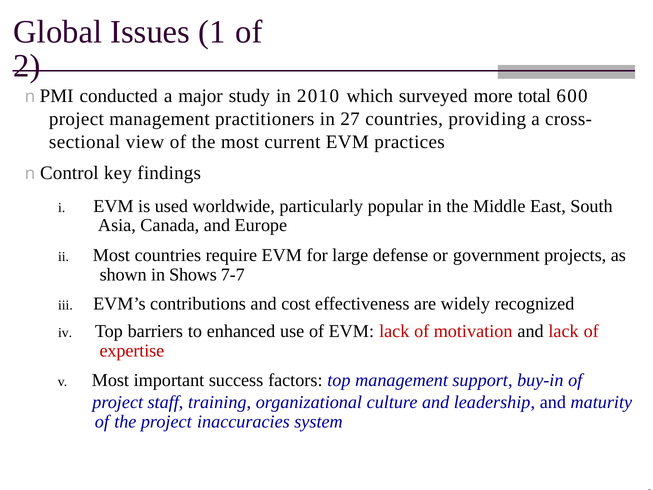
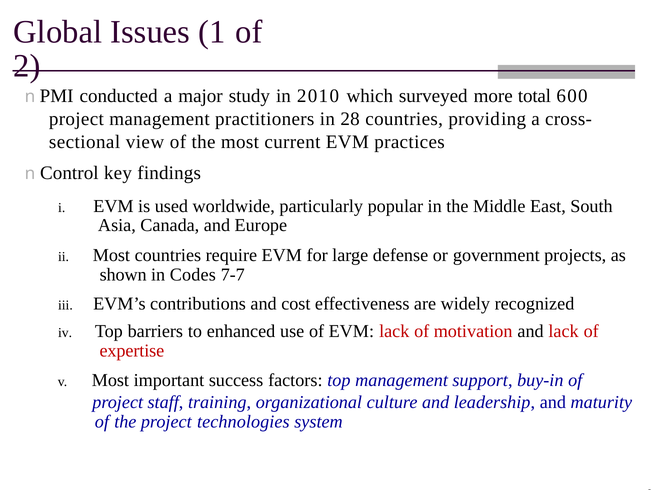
27: 27 -> 28 (350, 119)
Shows: Shows -> Codes (193, 274)
inaccuracies: inaccuracies -> technologies (243, 421)
